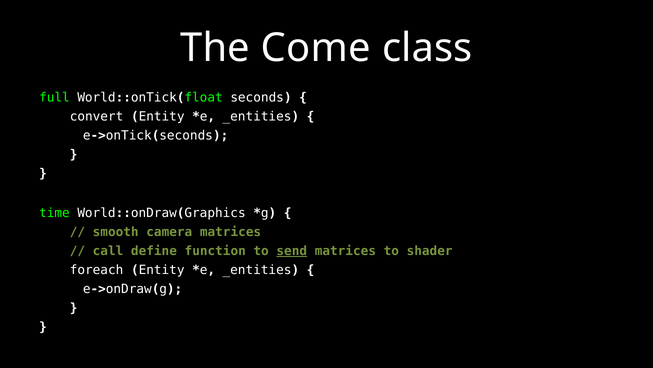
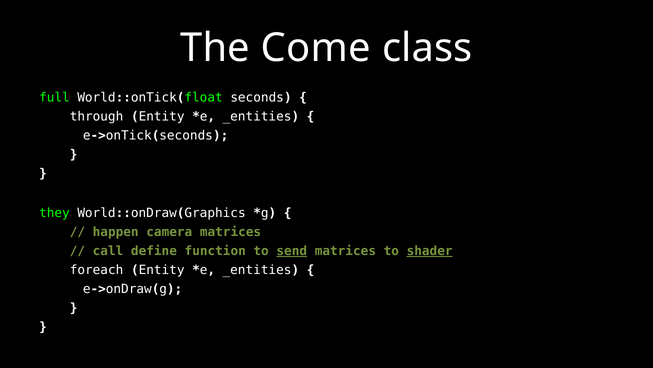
convert: convert -> through (97, 116)
time: time -> they (54, 213)
smooth: smooth -> happen (116, 232)
shader underline: none -> present (430, 251)
